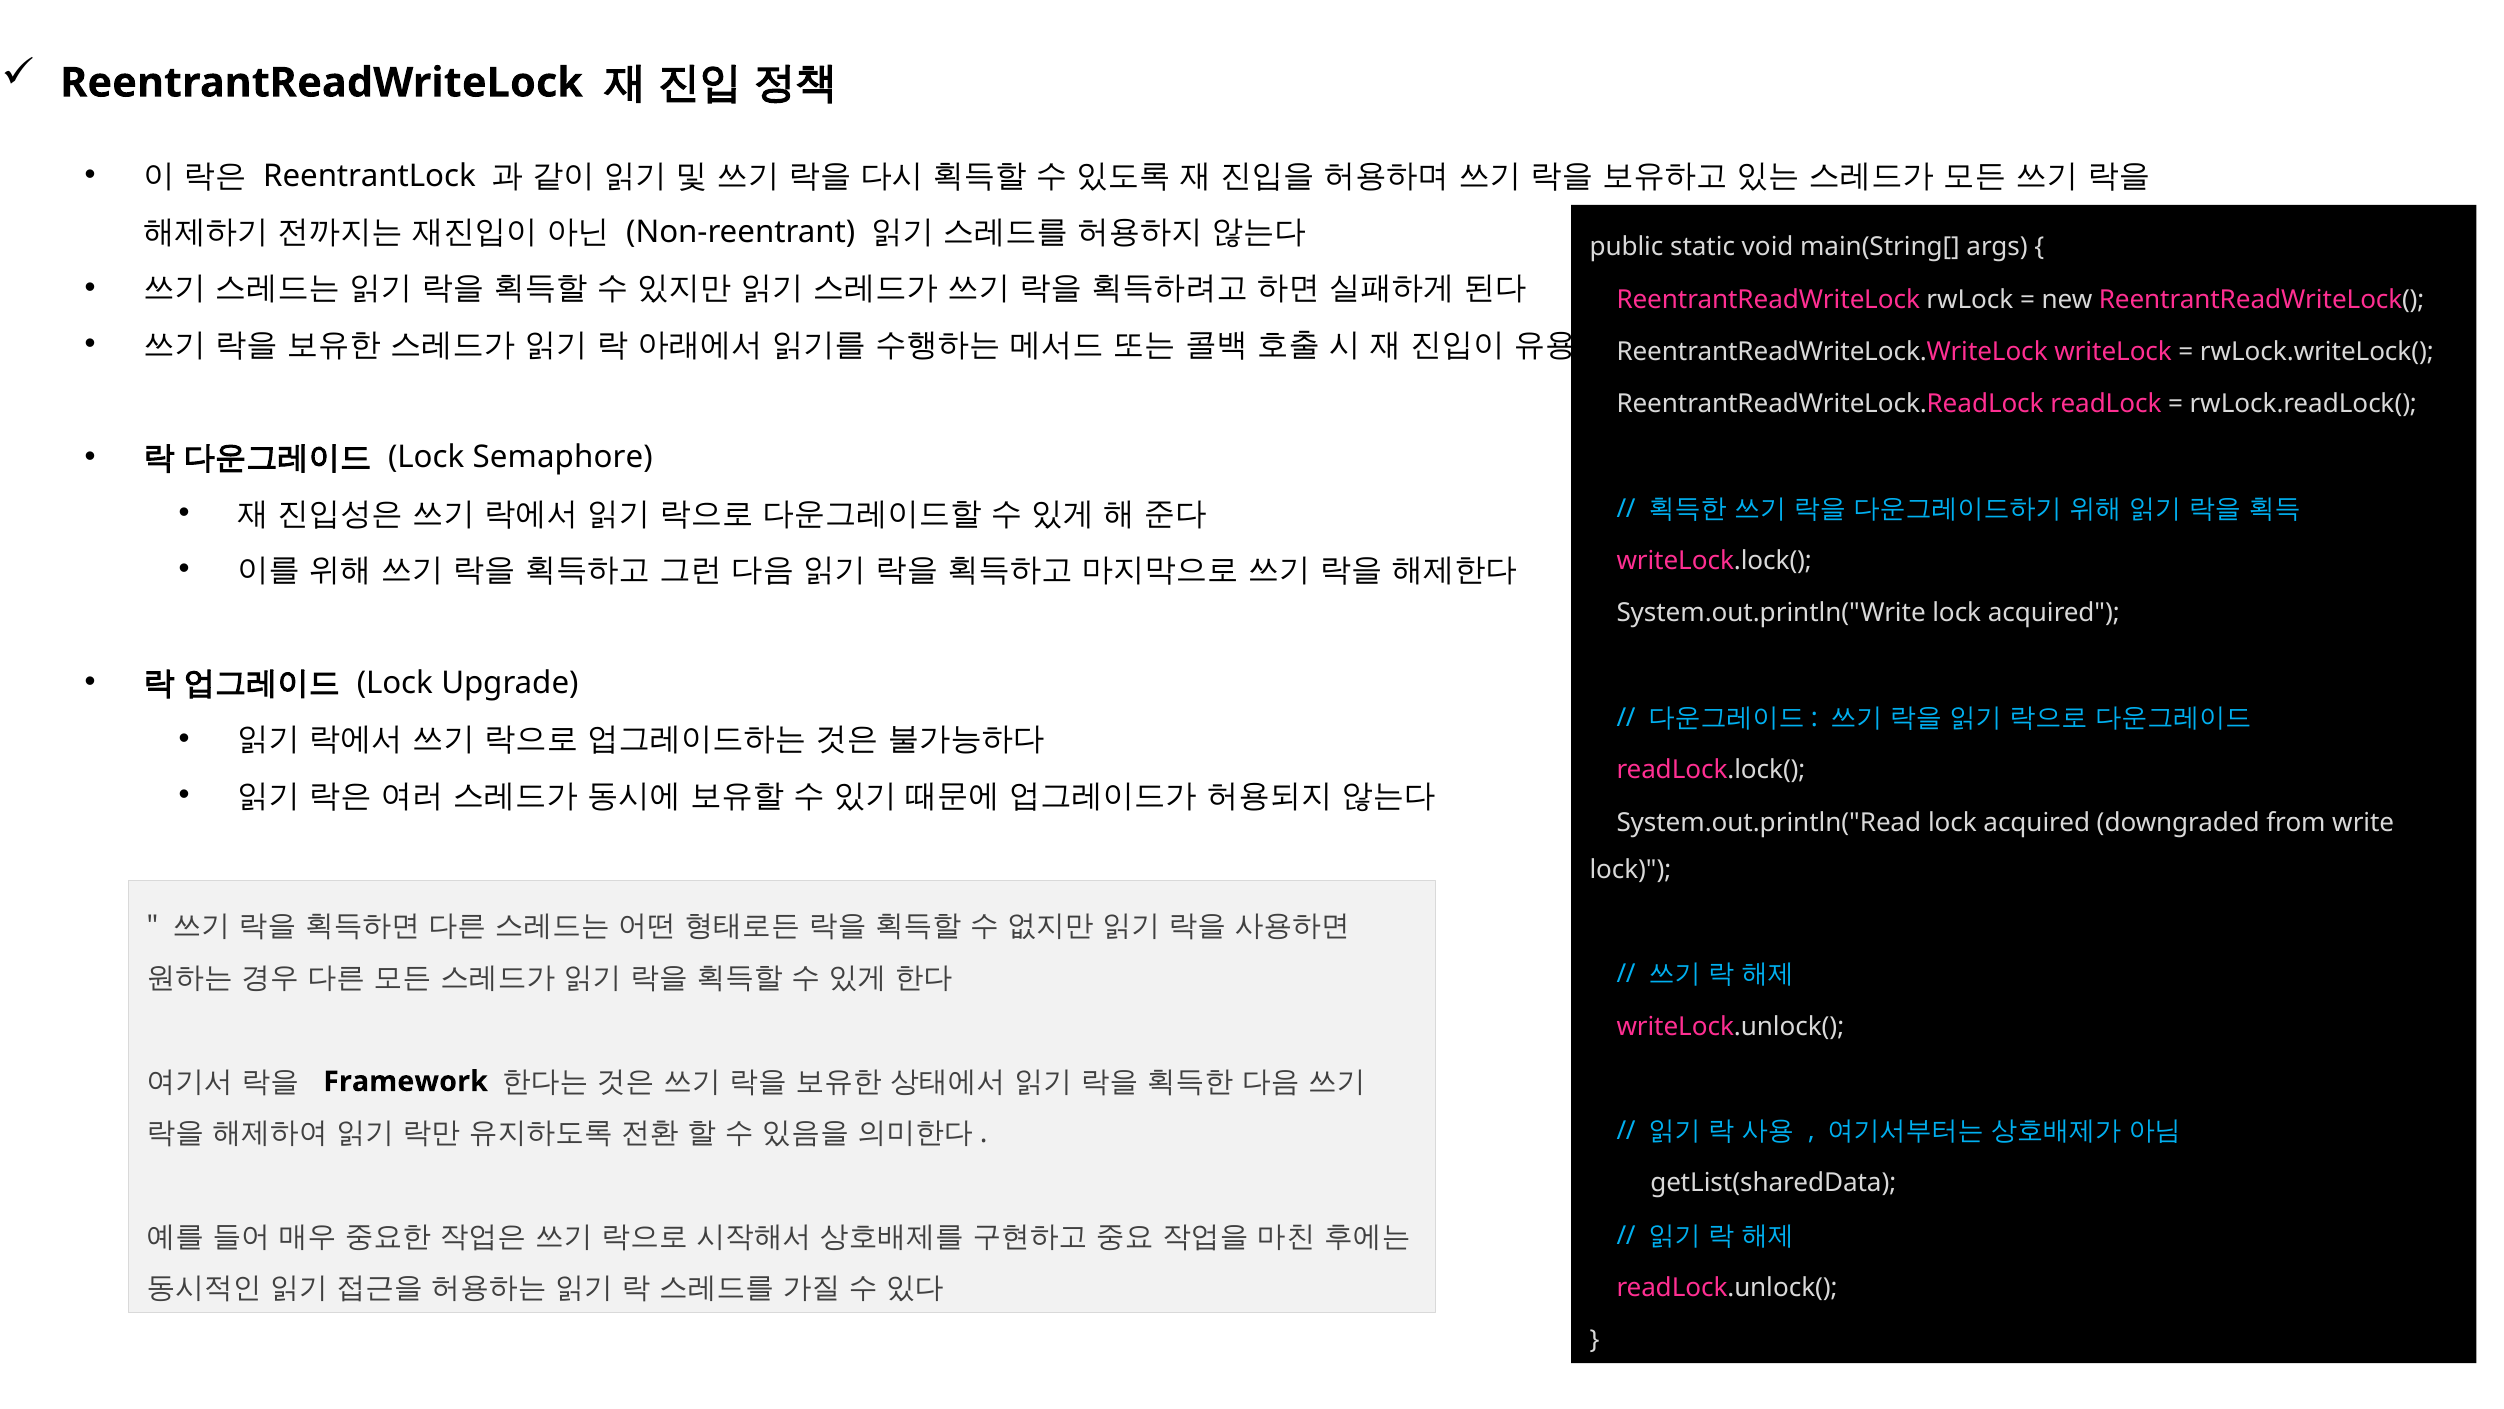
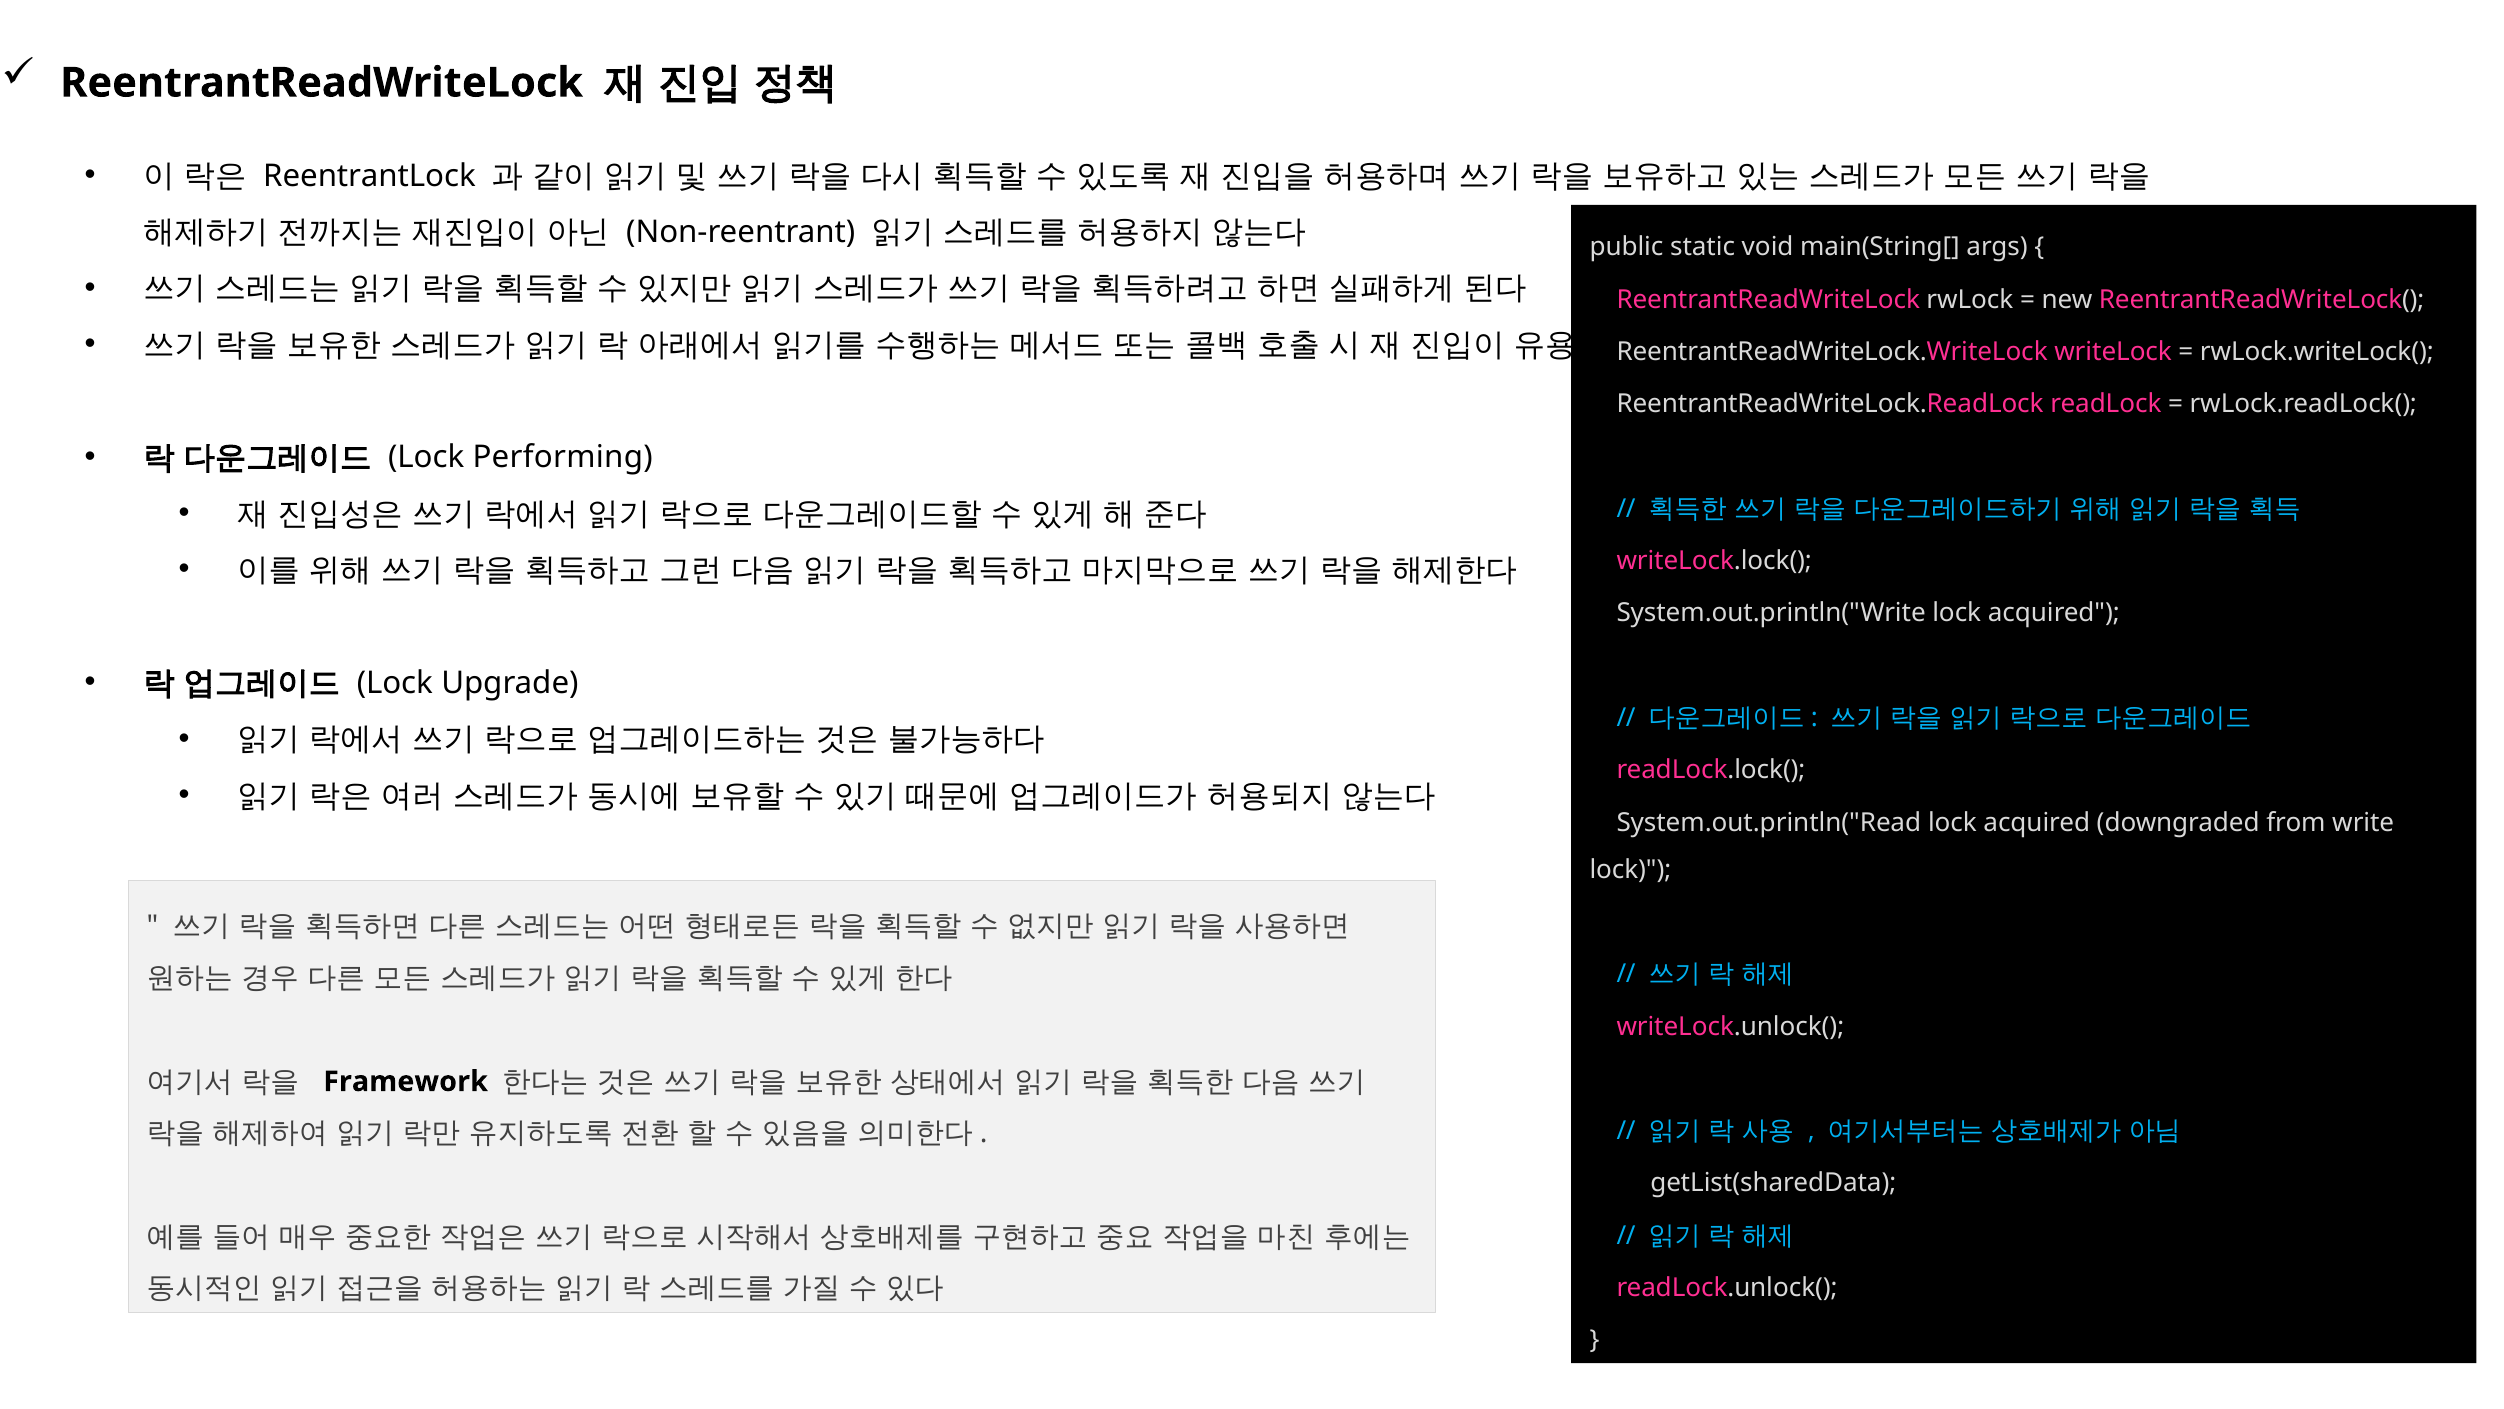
Semaphore: Semaphore -> Performing (563, 457)
